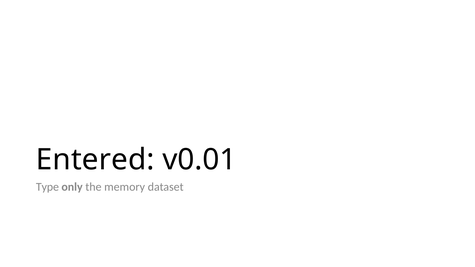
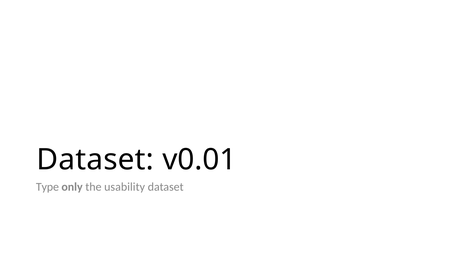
Entered: Entered -> Dataset (95, 160)
memory: memory -> usability (125, 187)
